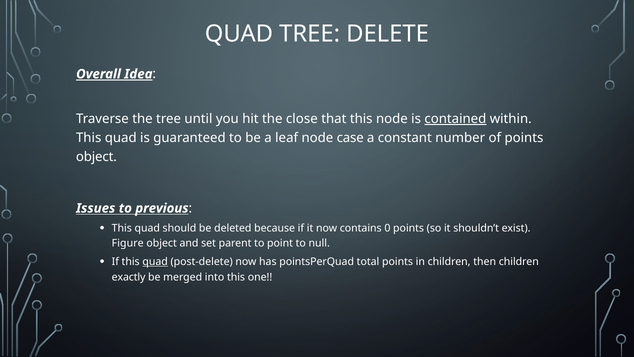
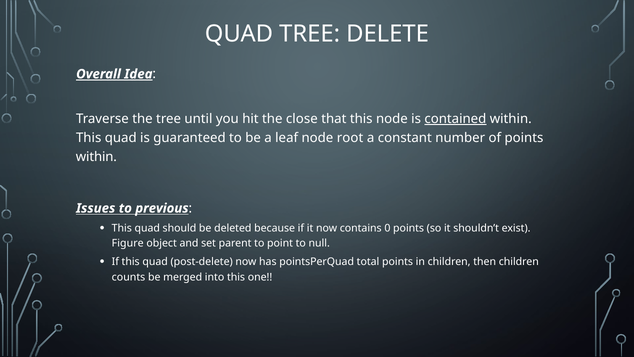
case: case -> root (350, 138)
object: object -> within (96, 157)
quad underline: present -> none (155, 262)
exactly: exactly -> counts (129, 277)
